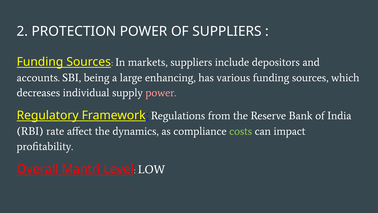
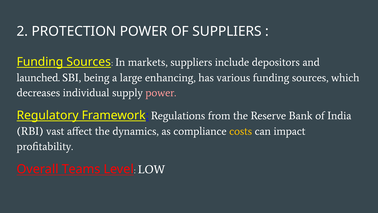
accounts: accounts -> launched (38, 77)
rate: rate -> vast (55, 131)
costs colour: light green -> yellow (241, 131)
Mantri: Mantri -> Teams (81, 169)
